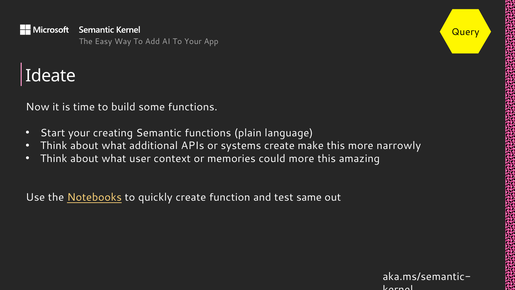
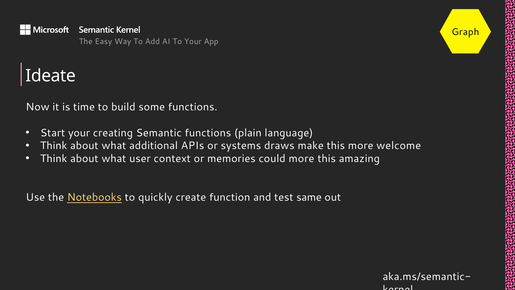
Query: Query -> Graph (465, 32)
systems create: create -> draws (279, 146)
narrowly: narrowly -> welcome (399, 146)
